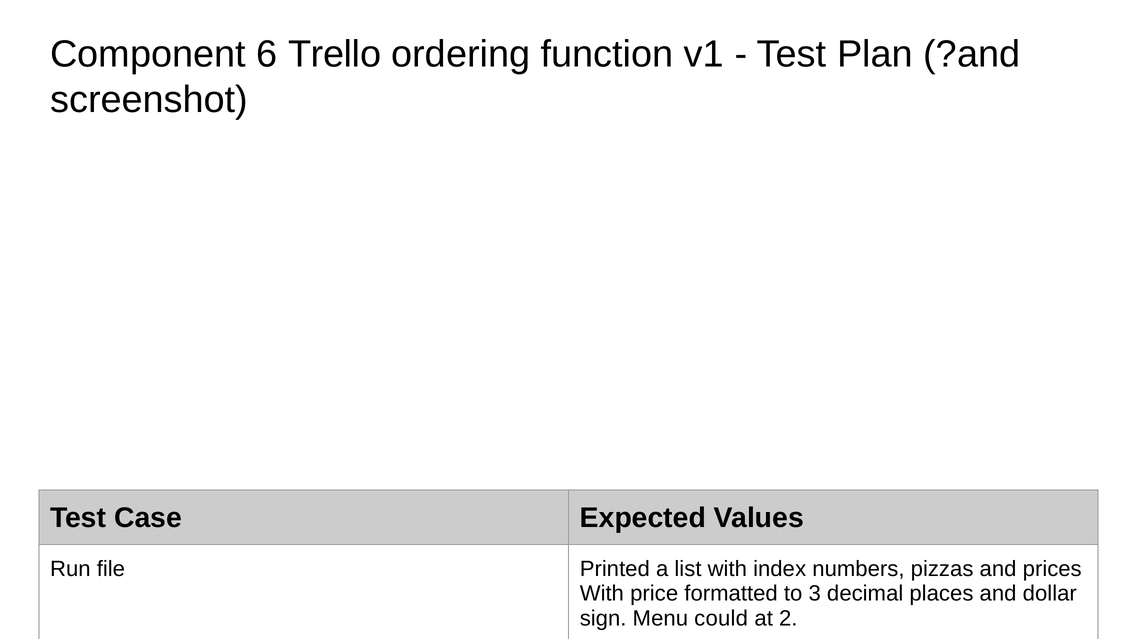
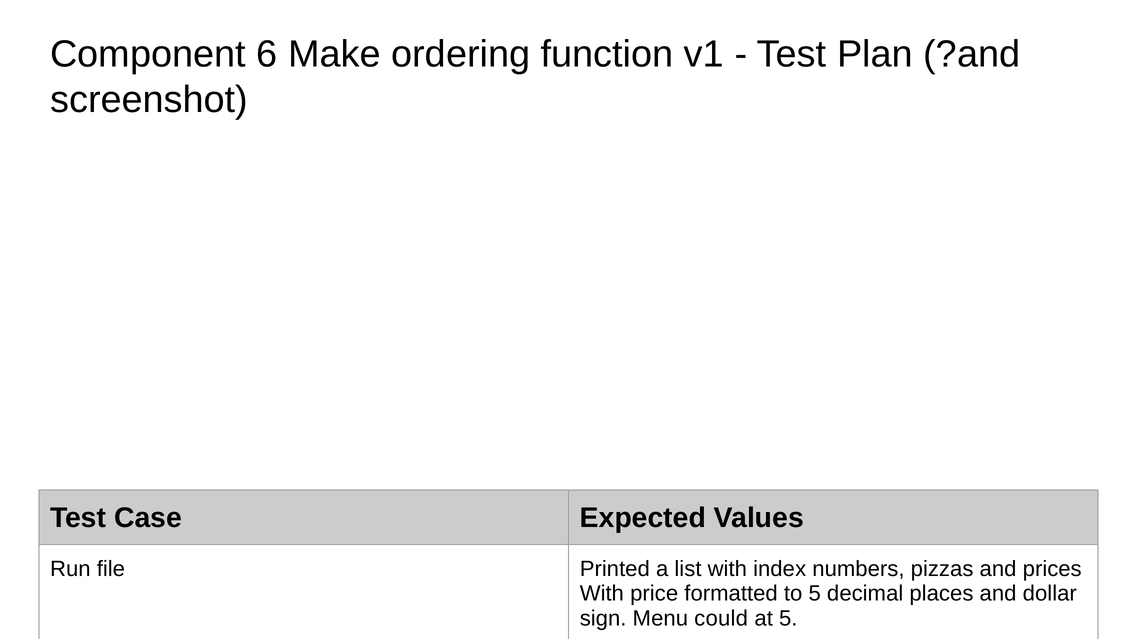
Trello: Trello -> Make (334, 54)
to 3: 3 -> 5 (815, 594)
at 2: 2 -> 5 (788, 619)
